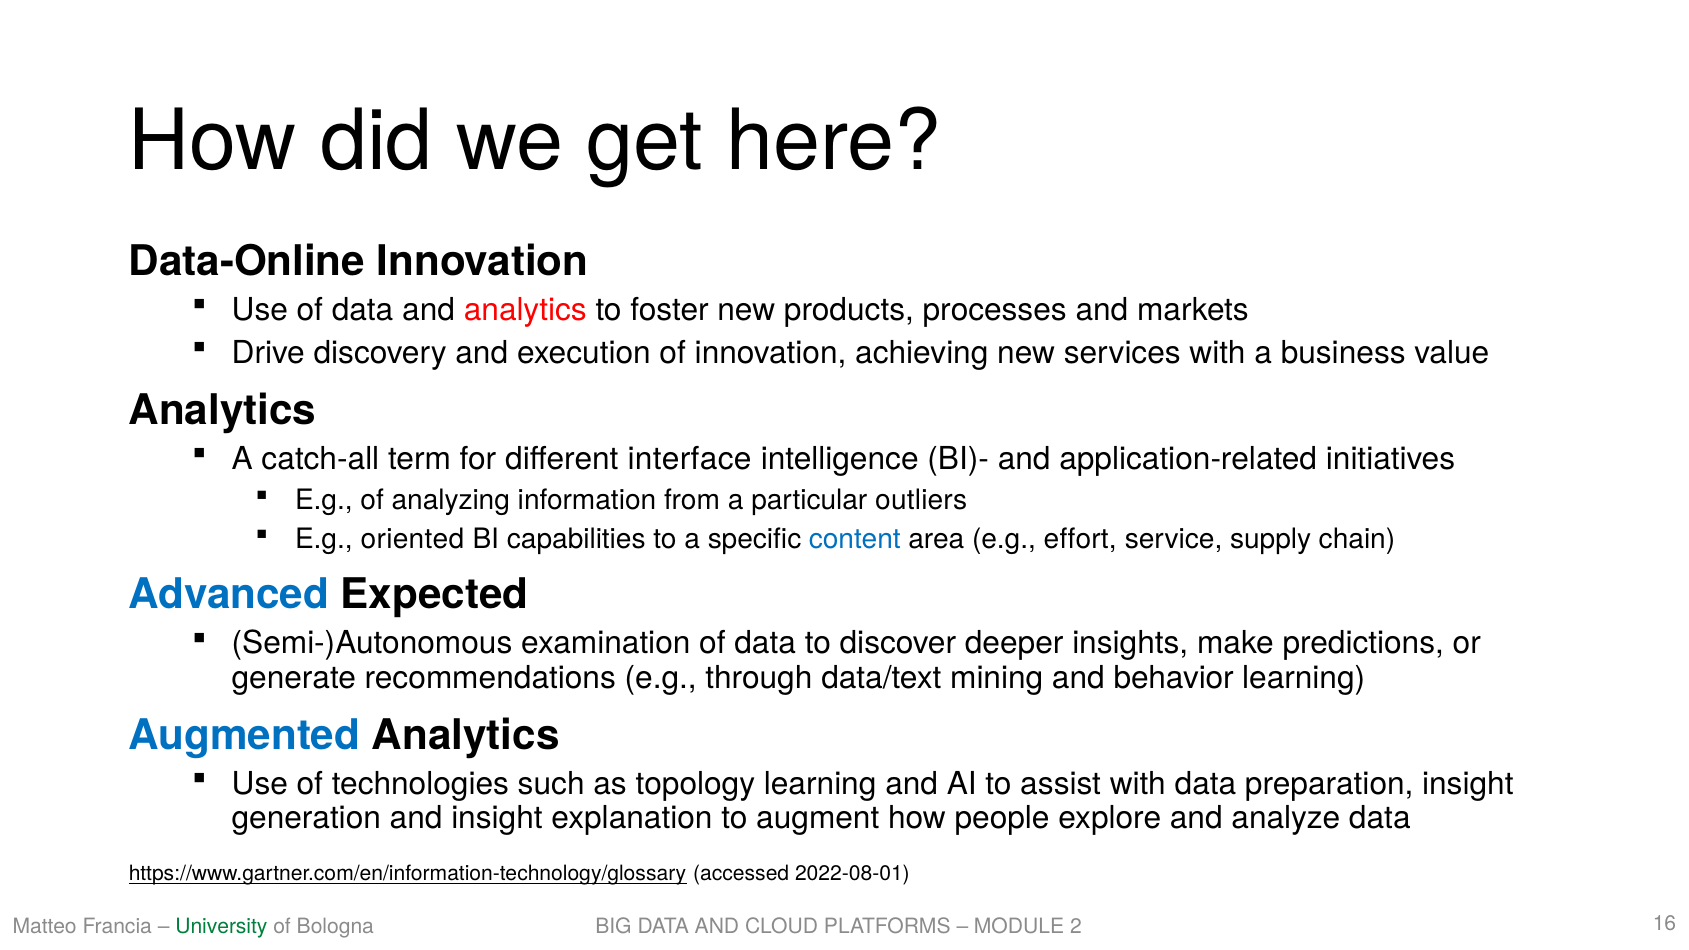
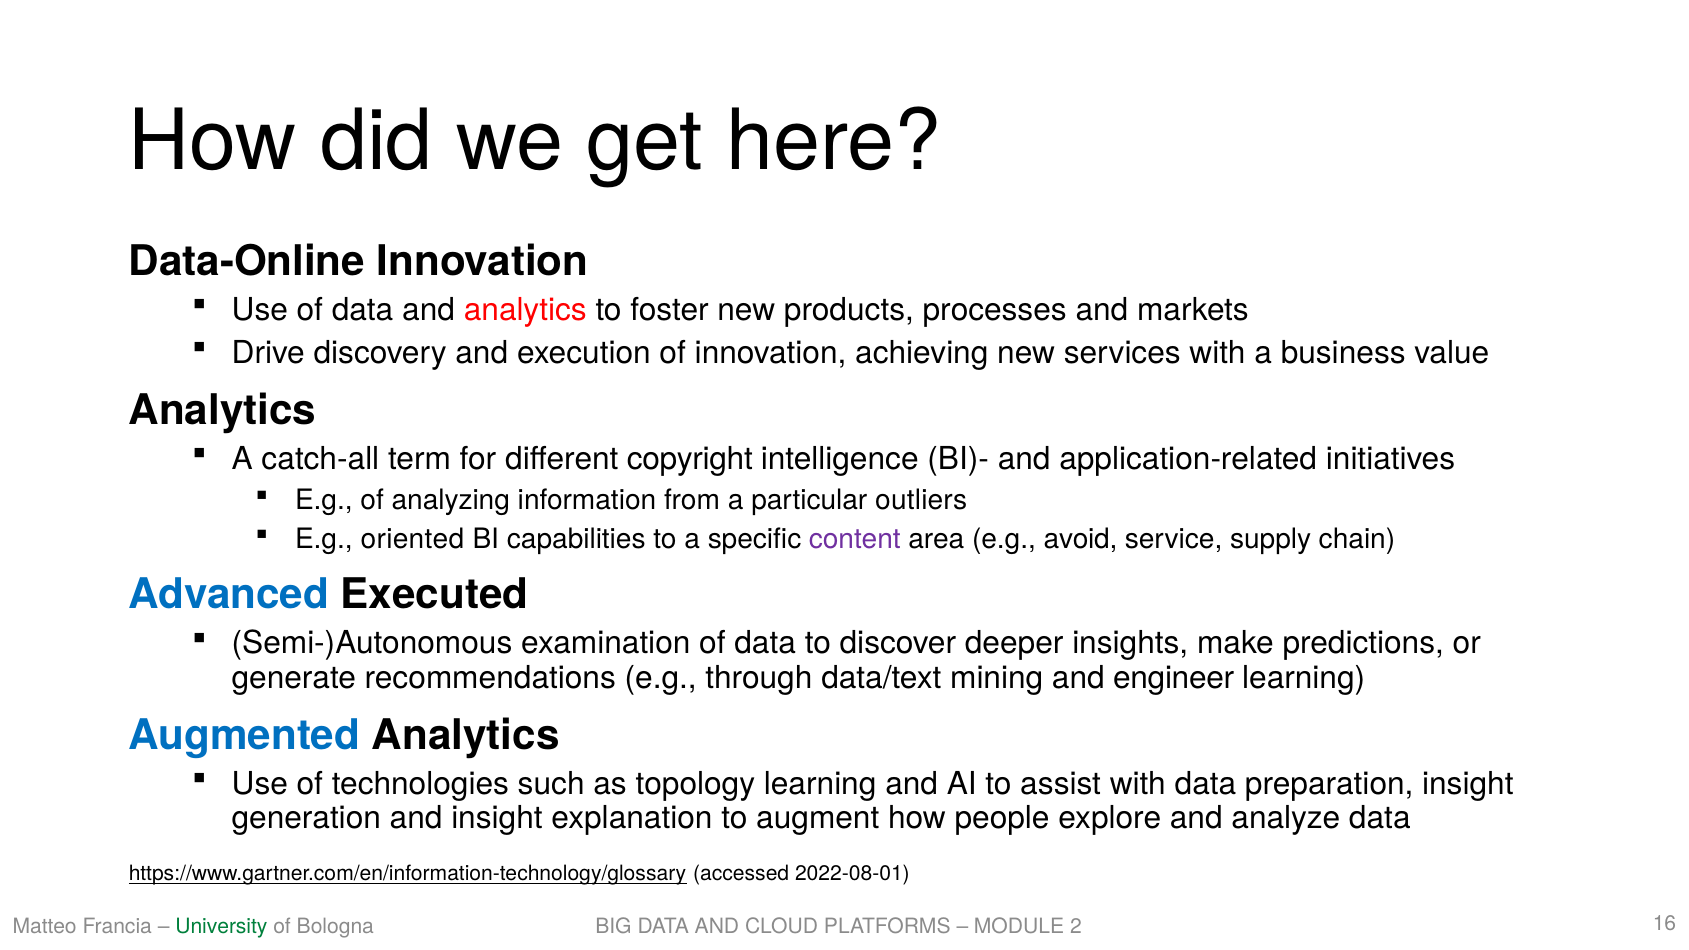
interface: interface -> copyright (690, 459)
content colour: blue -> purple (855, 539)
effort: effort -> avoid (1081, 539)
Expected: Expected -> Executed (435, 595)
behavior: behavior -> engineer (1174, 678)
